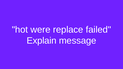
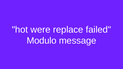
Explain: Explain -> Modulo (42, 41)
